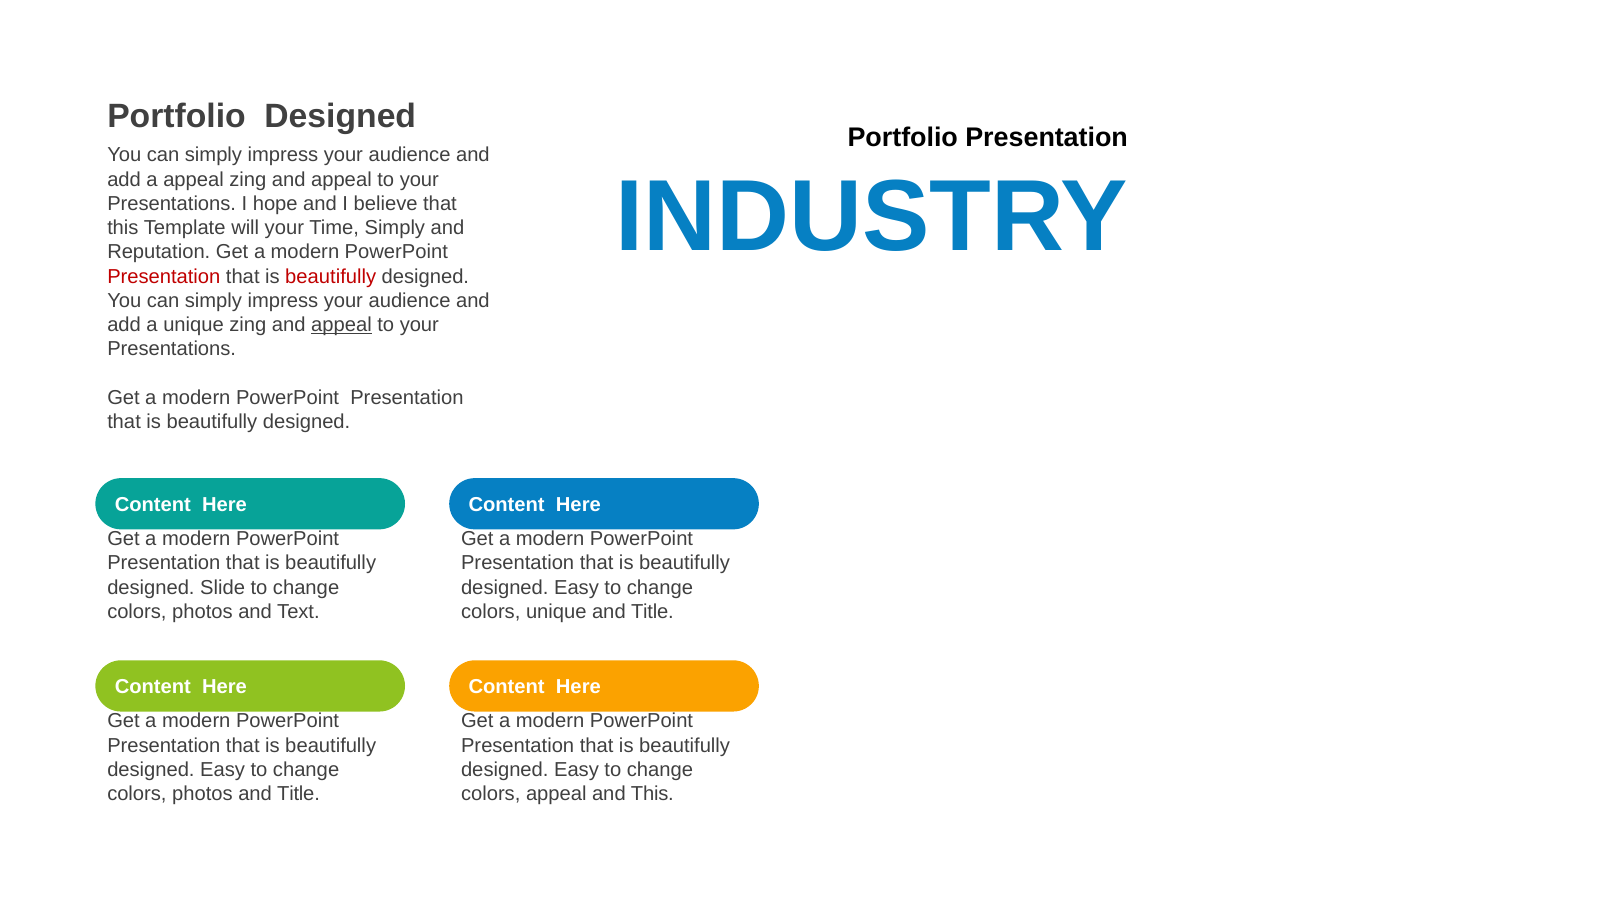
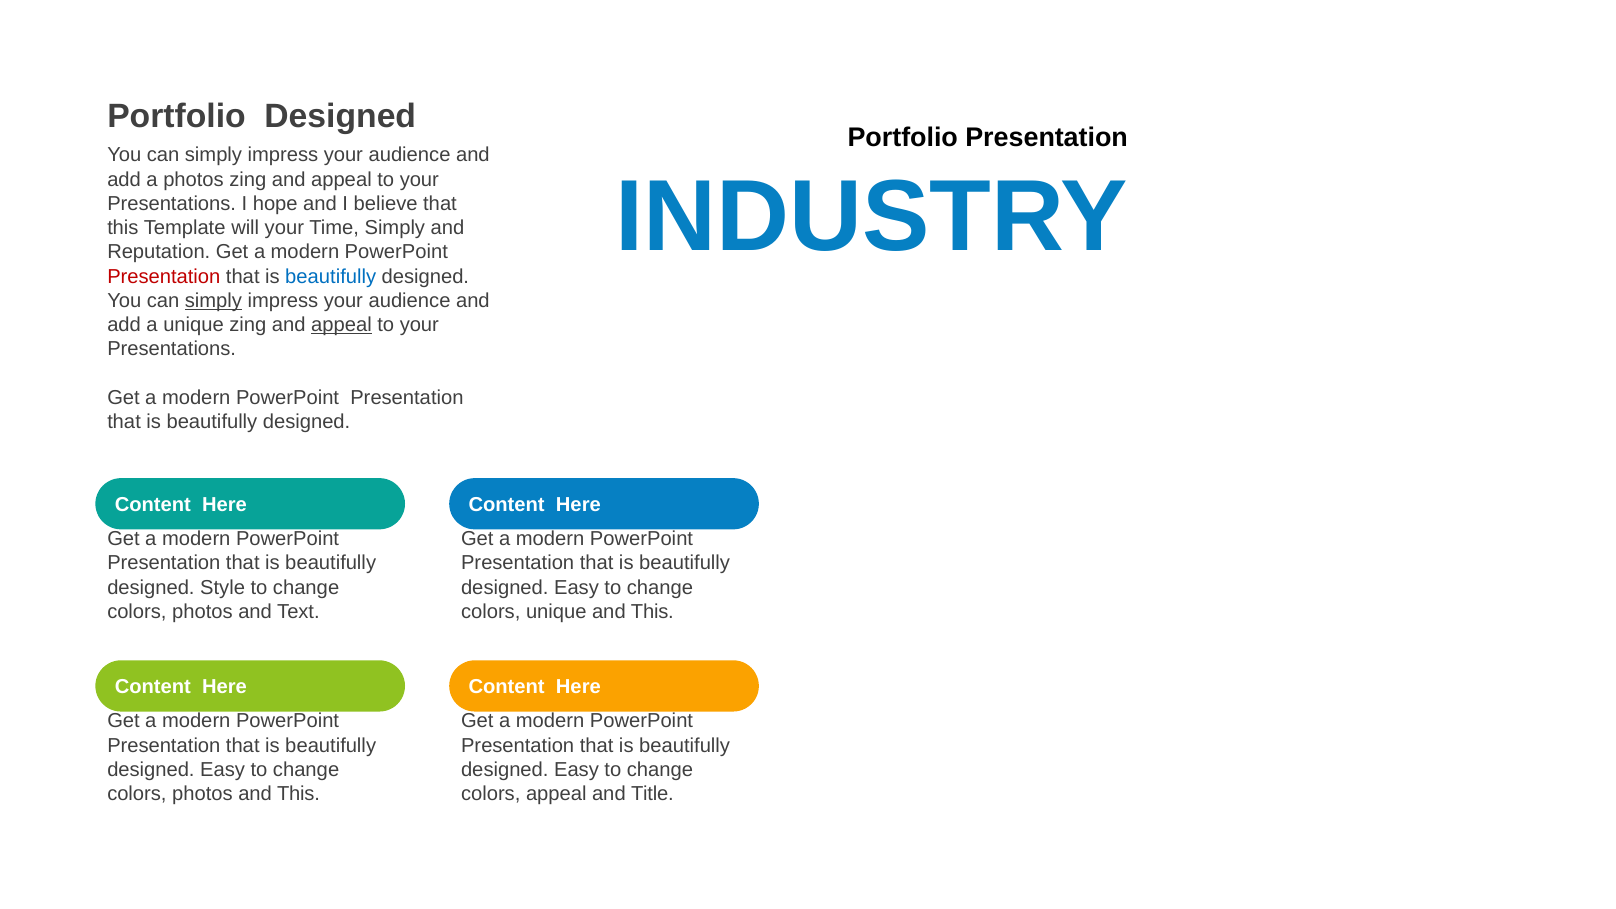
a appeal: appeal -> photos (194, 180)
beautifully colour: red -> blue (331, 277)
simply underline: none -> present (213, 301)
Slide: Slide -> Style (223, 587)
Title: Title -> This (652, 612)
photos and Title: Title -> This (299, 794)
and This: This -> Title (652, 794)
